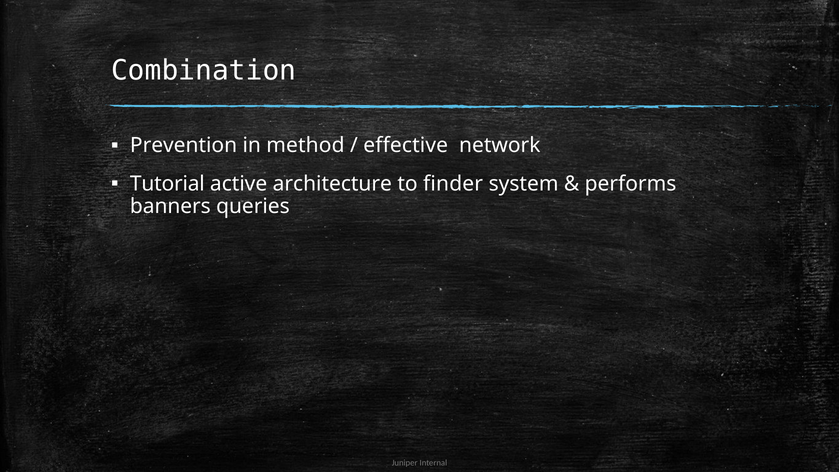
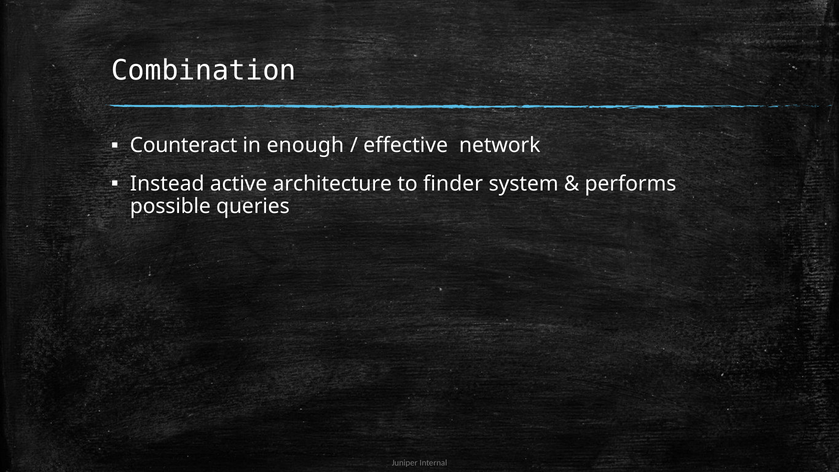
Prevention: Prevention -> Counteract (184, 145)
method: method -> enough (305, 145)
Tutorial: Tutorial -> Instead (167, 184)
banners: banners -> possible (170, 207)
